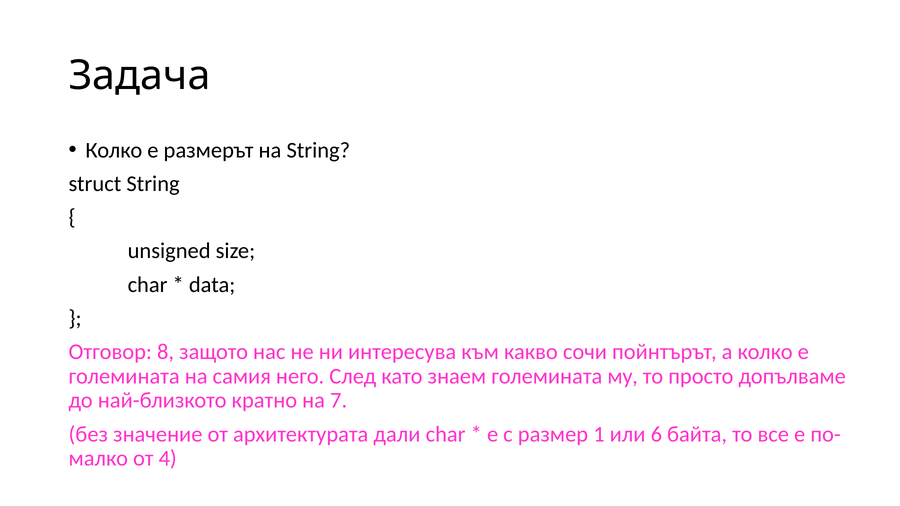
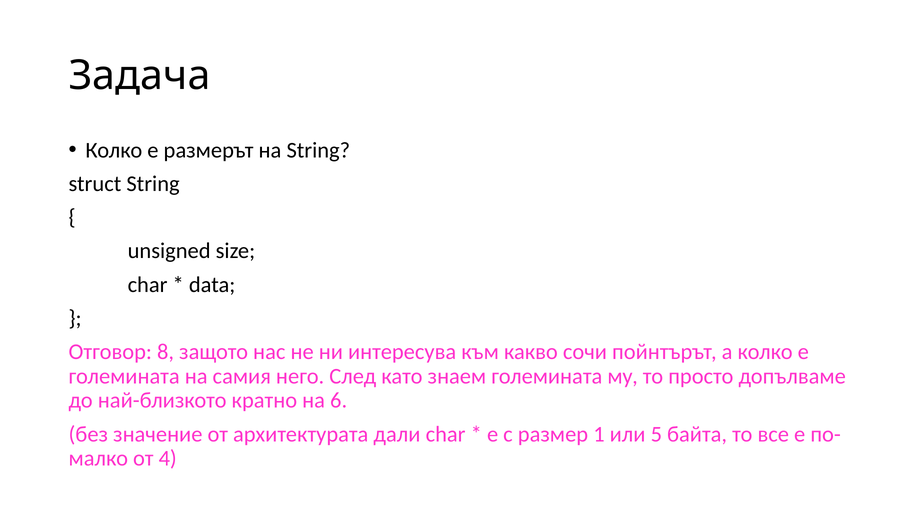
7: 7 -> 6 (339, 401)
6: 6 -> 5 (656, 434)
